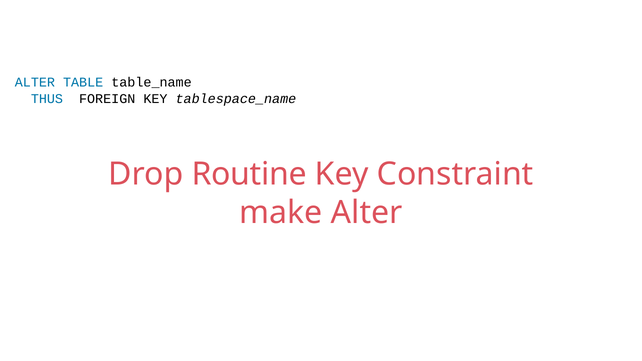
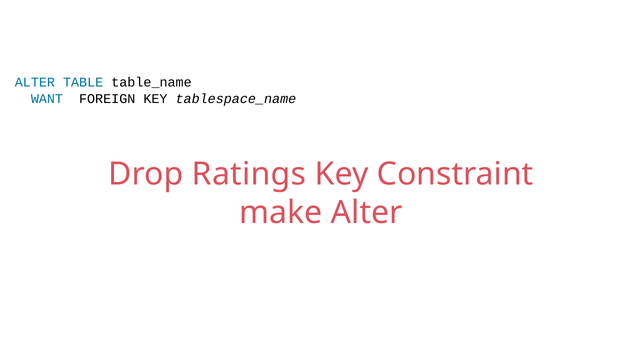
THUS: THUS -> WANT (47, 99)
Routine: Routine -> Ratings (249, 174)
